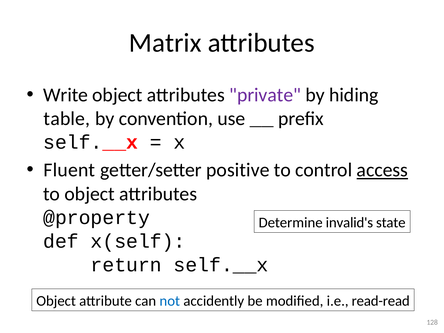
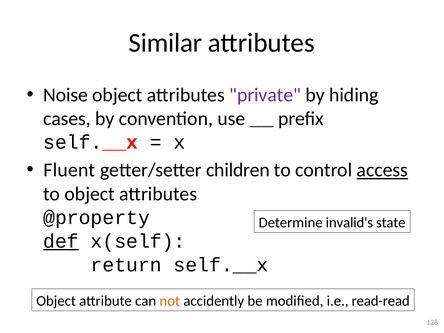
Matrix: Matrix -> Similar (165, 43)
Write: Write -> Noise (66, 95)
table: table -> cases (67, 119)
positive: positive -> children (238, 170)
def underline: none -> present (61, 241)
not colour: blue -> orange (170, 301)
